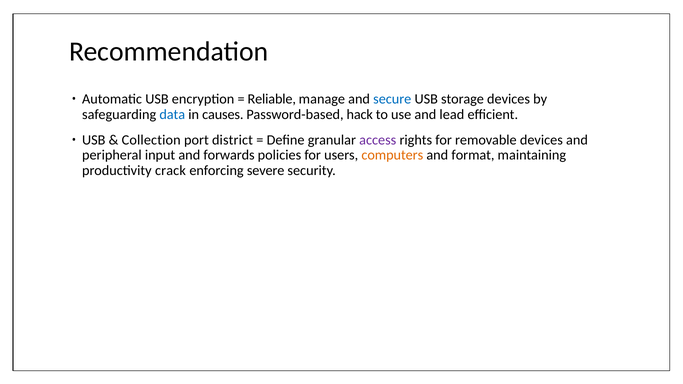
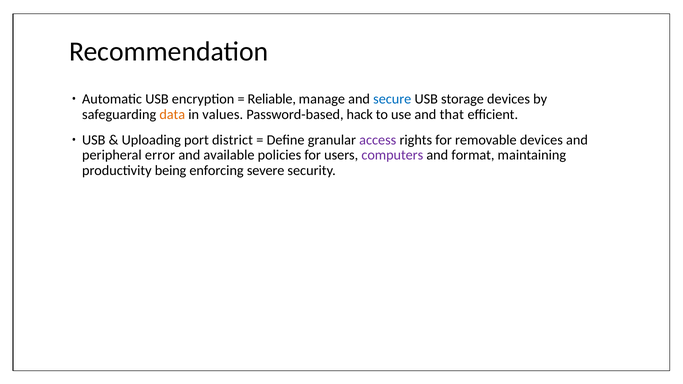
data colour: blue -> orange (172, 115)
causes: causes -> values (223, 115)
lead: lead -> that (452, 115)
Collection: Collection -> Uploading (151, 140)
input: input -> error (160, 155)
forwards: forwards -> available (229, 155)
computers colour: orange -> purple (392, 155)
crack: crack -> being (171, 171)
